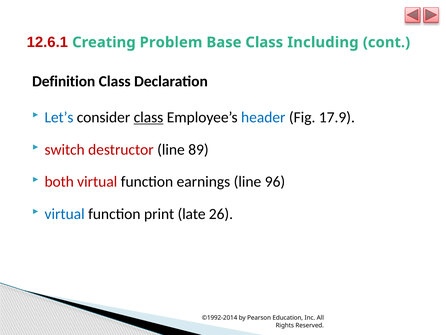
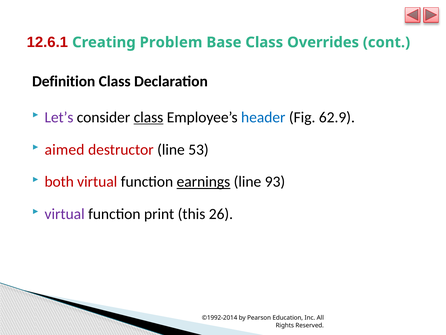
Including: Including -> Overrides (323, 42)
Let’s colour: blue -> purple (59, 117)
17.9: 17.9 -> 62.9 (337, 117)
switch: switch -> aimed (65, 149)
89: 89 -> 53 (198, 149)
earnings underline: none -> present (203, 182)
96: 96 -> 93 (275, 182)
virtual colour: blue -> purple (65, 214)
late: late -> this (192, 214)
